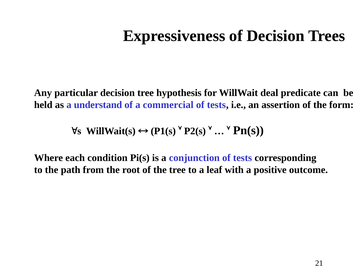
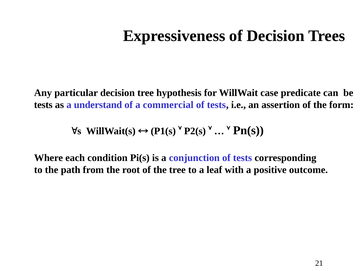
deal: deal -> case (269, 93)
held: held -> tests (43, 105)
